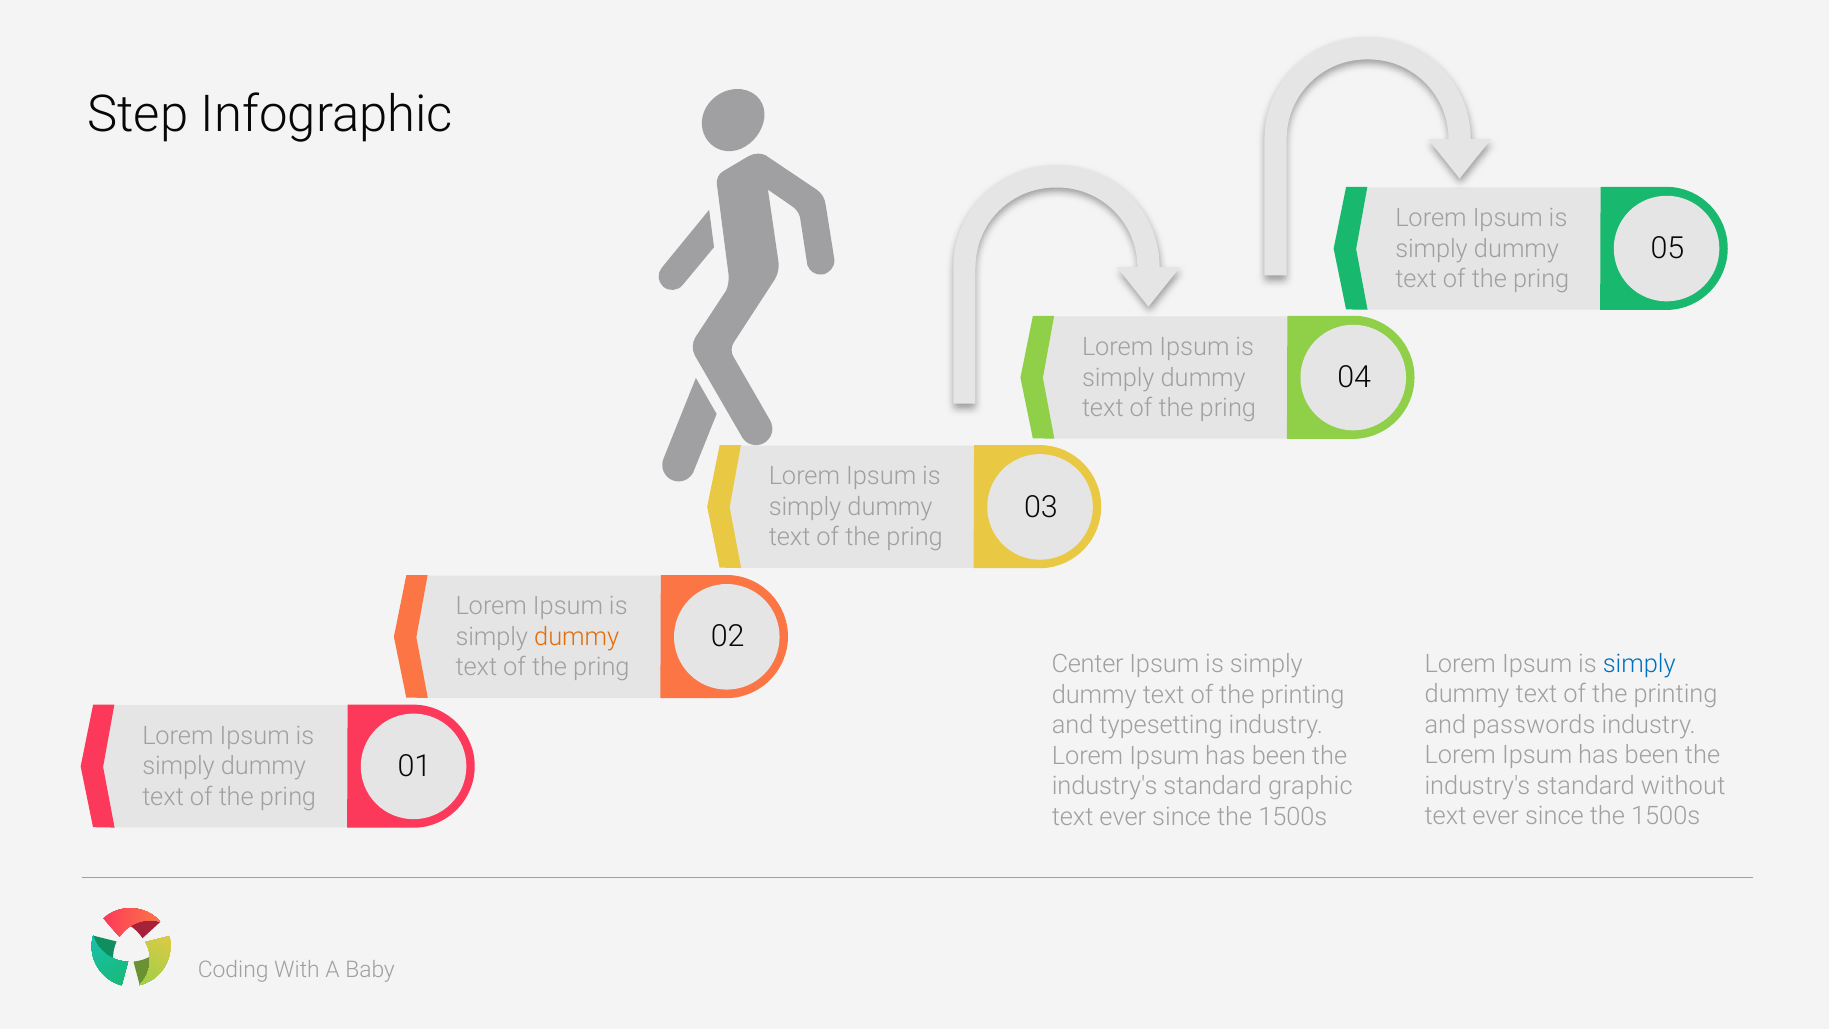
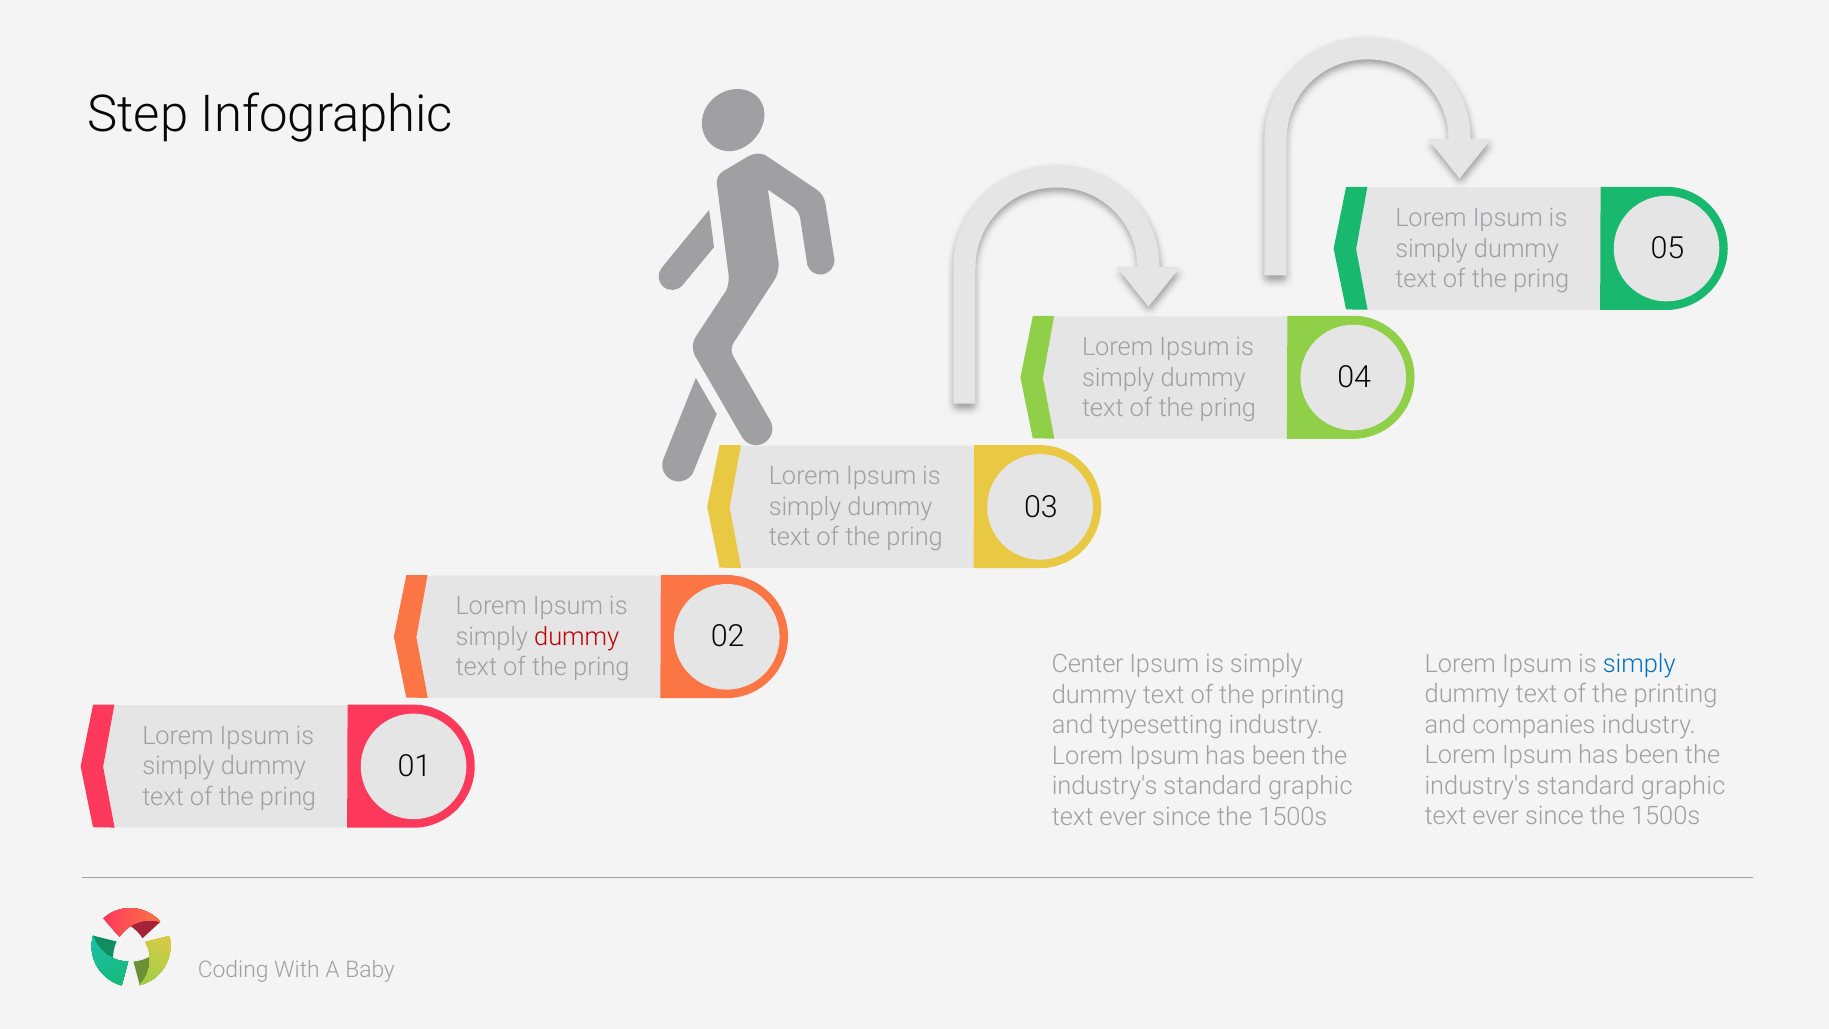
dummy colour: orange -> red (577, 637)
passwords: passwords -> companies (1534, 725)
without: without -> graphic (1683, 786)
